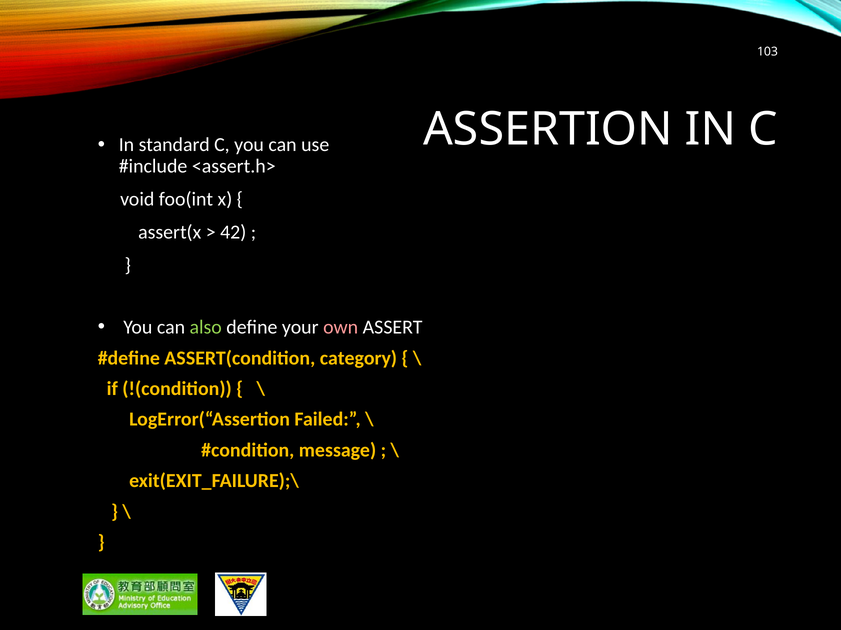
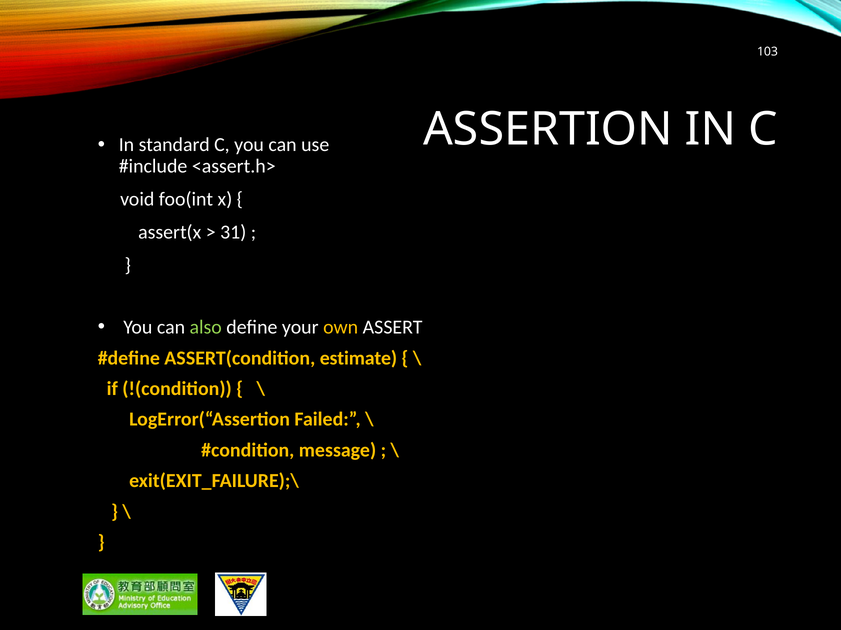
42: 42 -> 31 (233, 232)
own colour: pink -> yellow (341, 328)
category: category -> estimate (358, 358)
